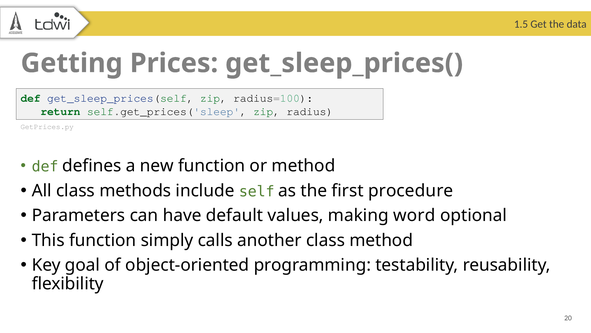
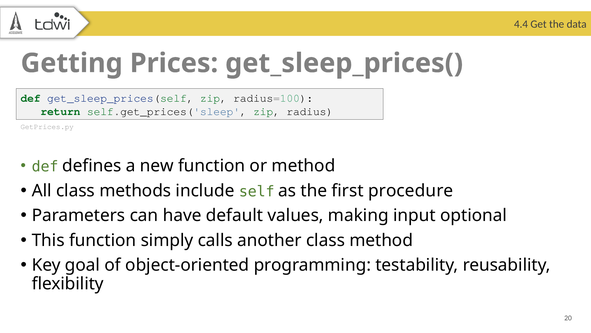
1.5: 1.5 -> 4.4 (521, 24)
word: word -> input (414, 215)
